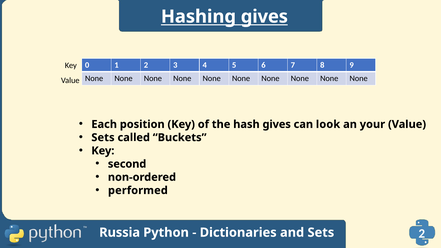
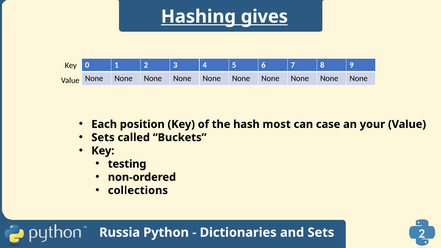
hash gives: gives -> most (277, 124)
look: look -> case (328, 124)
second: second -> testing (127, 164)
performed: performed -> collections (138, 190)
